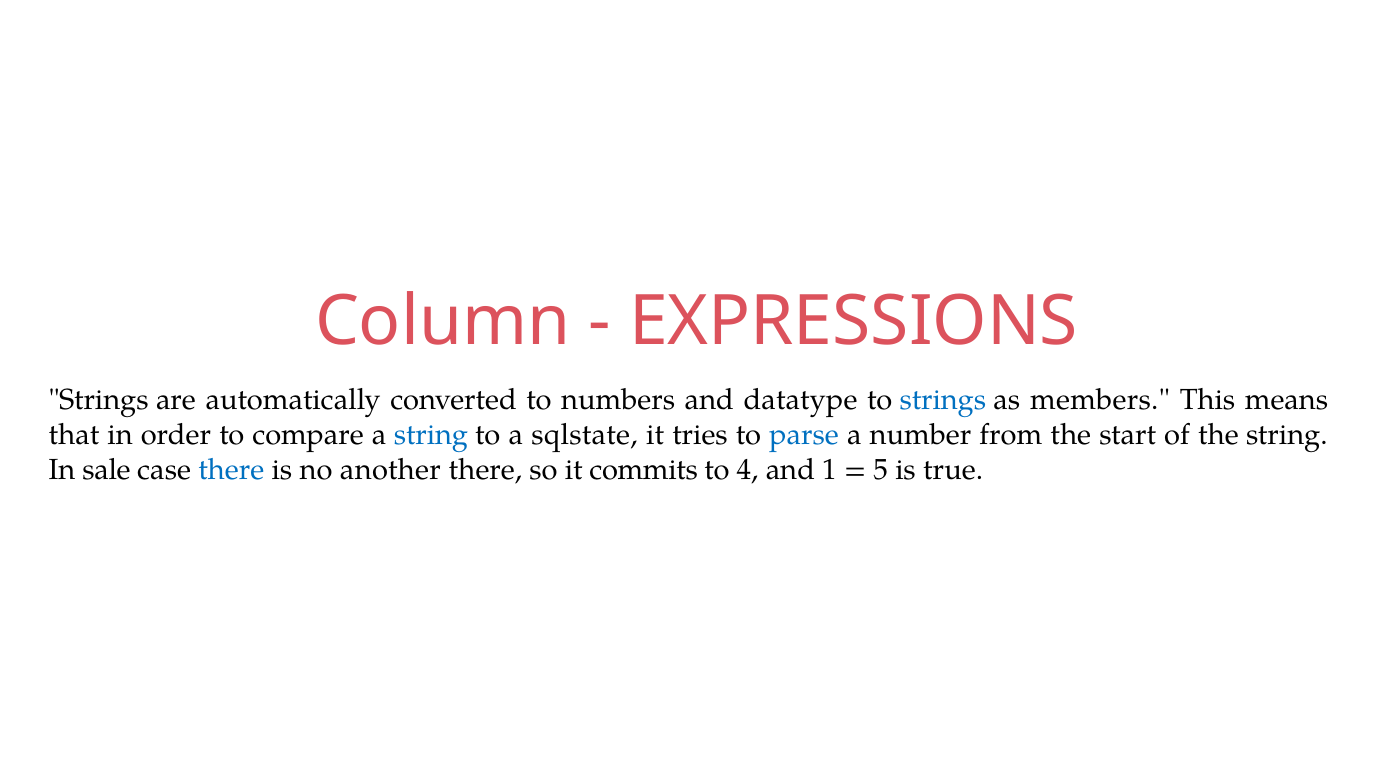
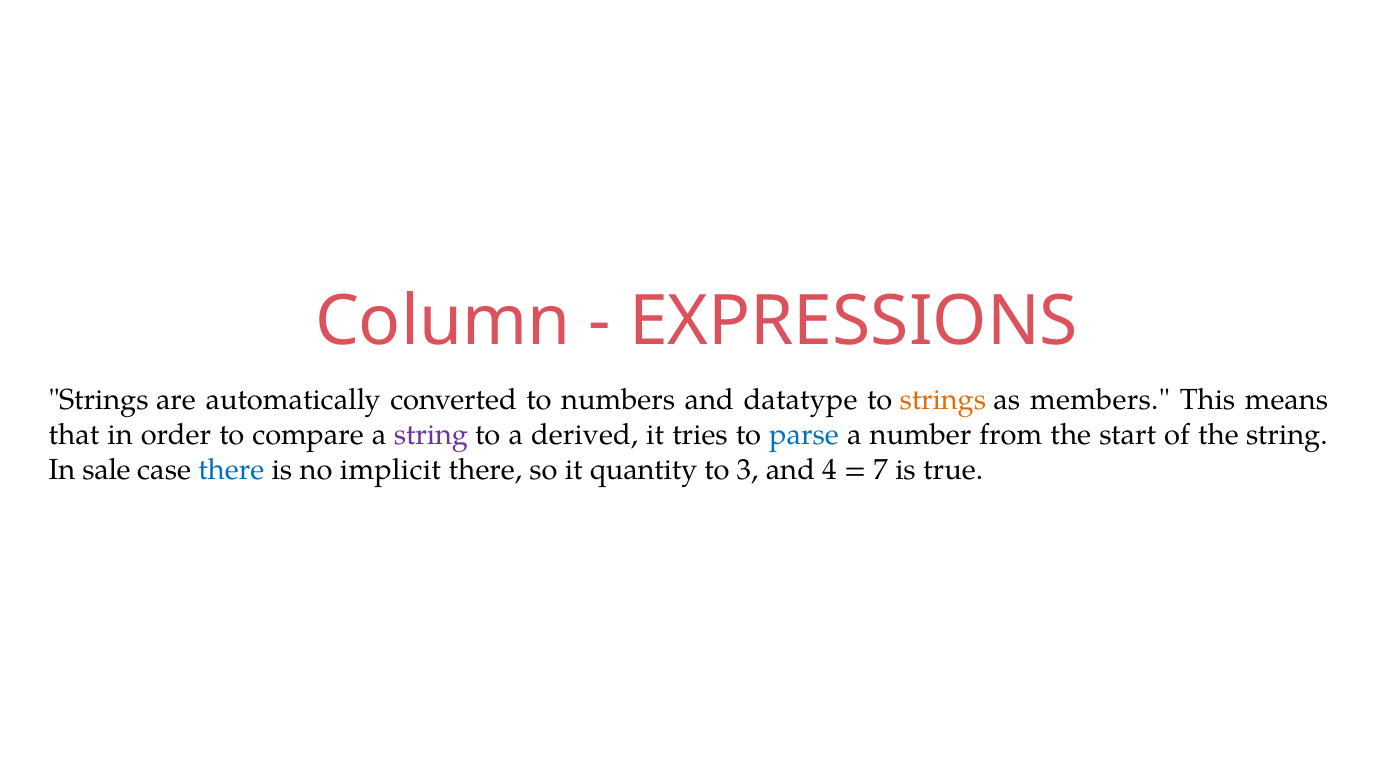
strings colour: blue -> orange (943, 400)
string colour: blue -> purple (431, 435)
sqlstate: sqlstate -> derived (585, 435)
another: another -> implicit (390, 470)
commits: commits -> quantity (644, 470)
4: 4 -> 3 (748, 470)
1: 1 -> 4 (829, 470)
5: 5 -> 7 (881, 470)
